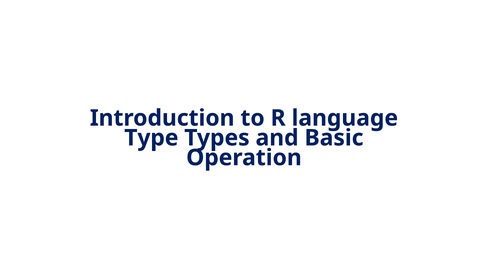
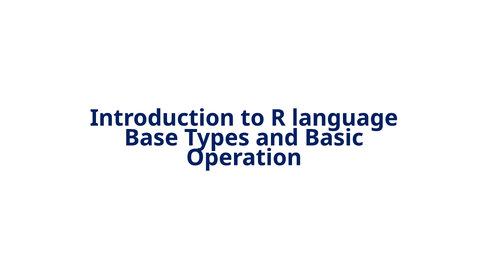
Type: Type -> Base (151, 138)
